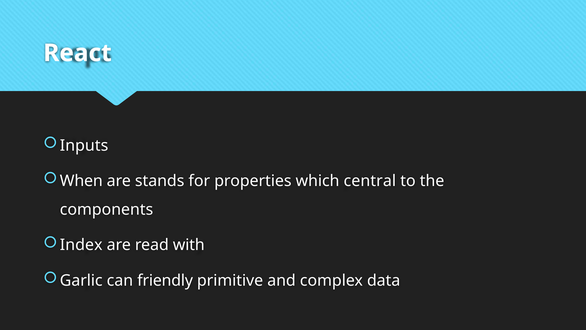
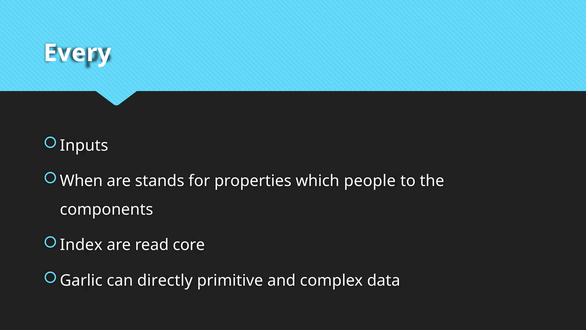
React: React -> Every (77, 53)
central: central -> people (370, 181)
with: with -> core (189, 245)
friendly: friendly -> directly (165, 280)
